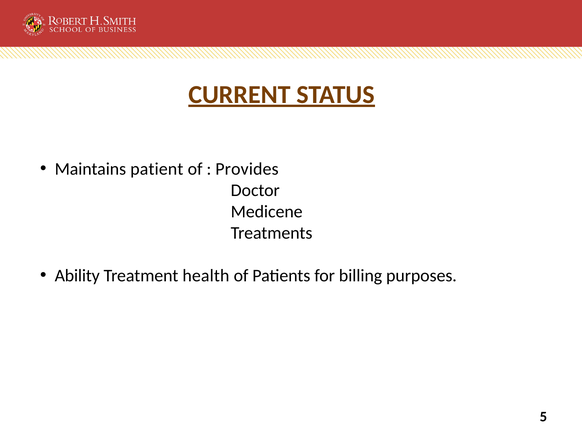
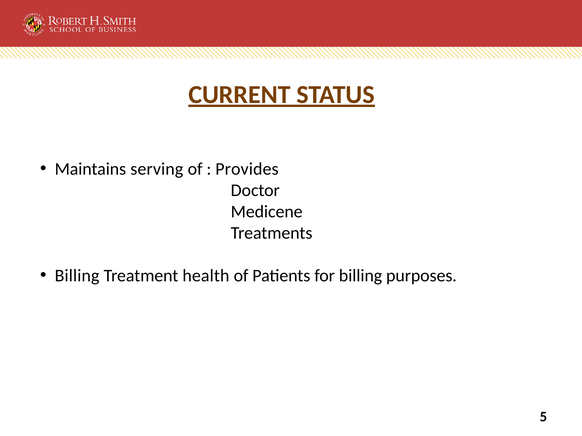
patient: patient -> serving (157, 169)
Ability: Ability -> Billing (77, 276)
